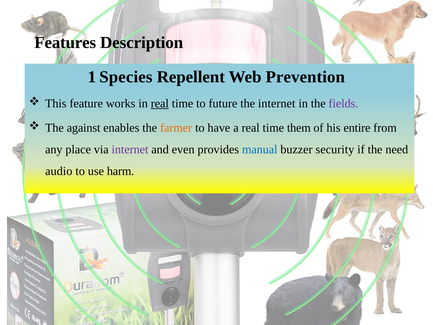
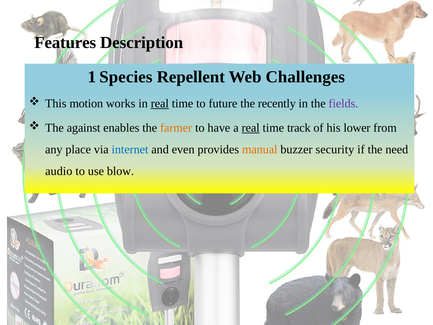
Prevention: Prevention -> Challenges (305, 77)
feature: feature -> motion (86, 104)
the internet: internet -> recently (277, 104)
real underline: none -> present (251, 128)
them: them -> track (299, 128)
entire: entire -> lower (357, 128)
internet colour: purple -> blue (130, 149)
manual colour: blue -> orange (260, 149)
harm: harm -> blow (120, 171)
